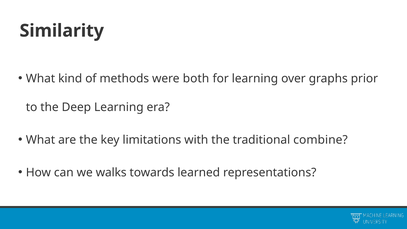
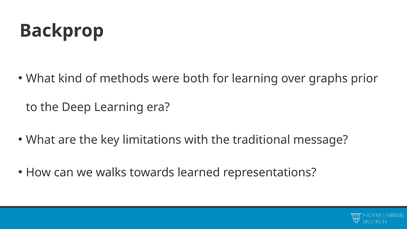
Similarity: Similarity -> Backprop (62, 31)
combine: combine -> message (321, 140)
